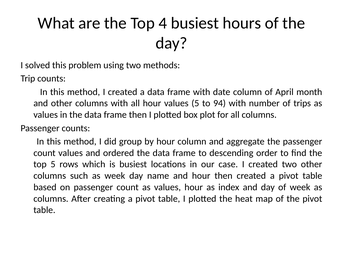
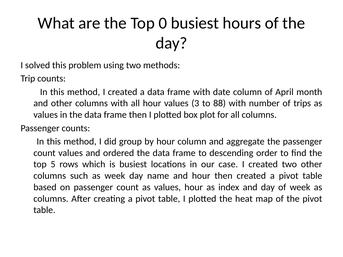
4: 4 -> 0 (163, 23)
values 5: 5 -> 3 (195, 103)
94: 94 -> 88 (220, 103)
